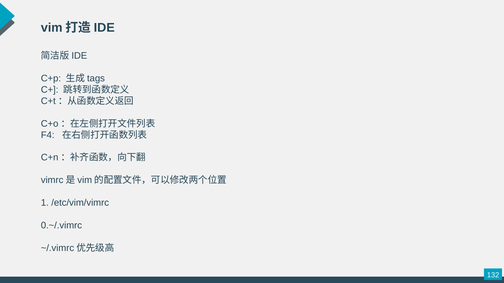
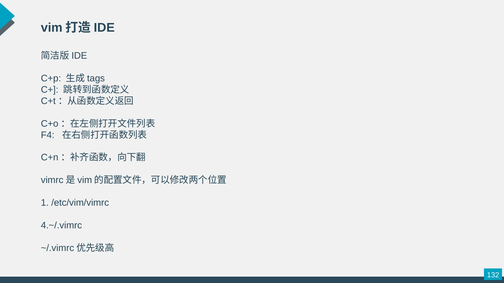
0.~/.vimrc: 0.~/.vimrc -> 4.~/.vimrc (61, 226)
